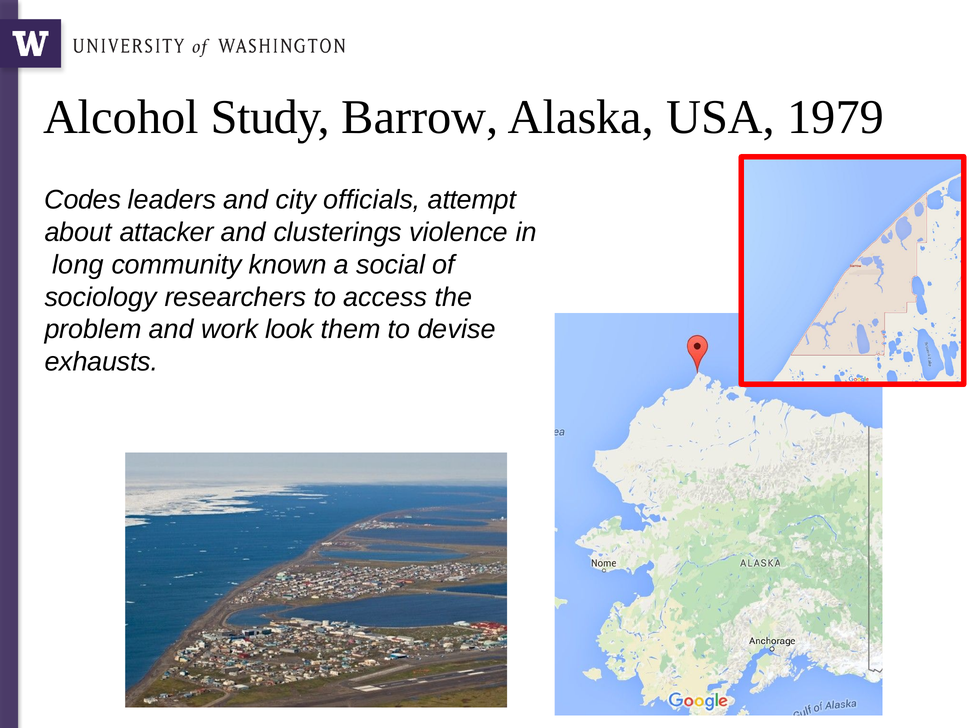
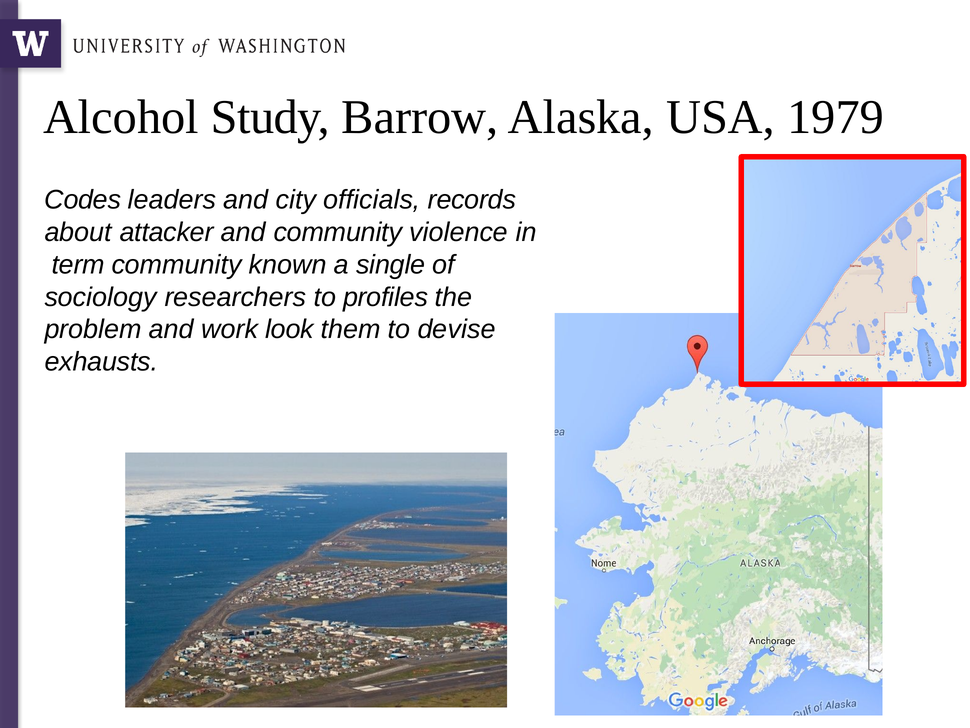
attempt: attempt -> records (472, 200)
and clusterings: clusterings -> community (338, 232)
long: long -> term (78, 265)
social: social -> single (391, 265)
access: access -> profiles (385, 297)
